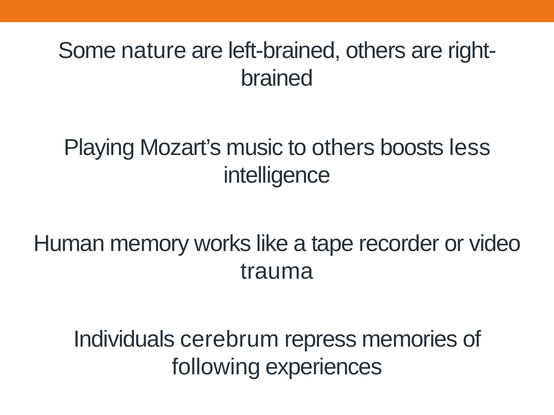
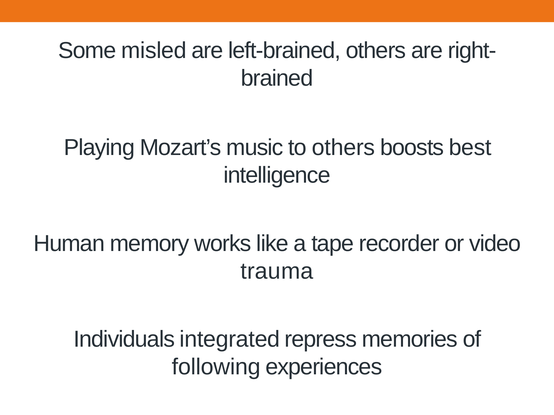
nature: nature -> misled (154, 51)
less: less -> best (470, 148)
cerebrum: cerebrum -> integrated (230, 340)
